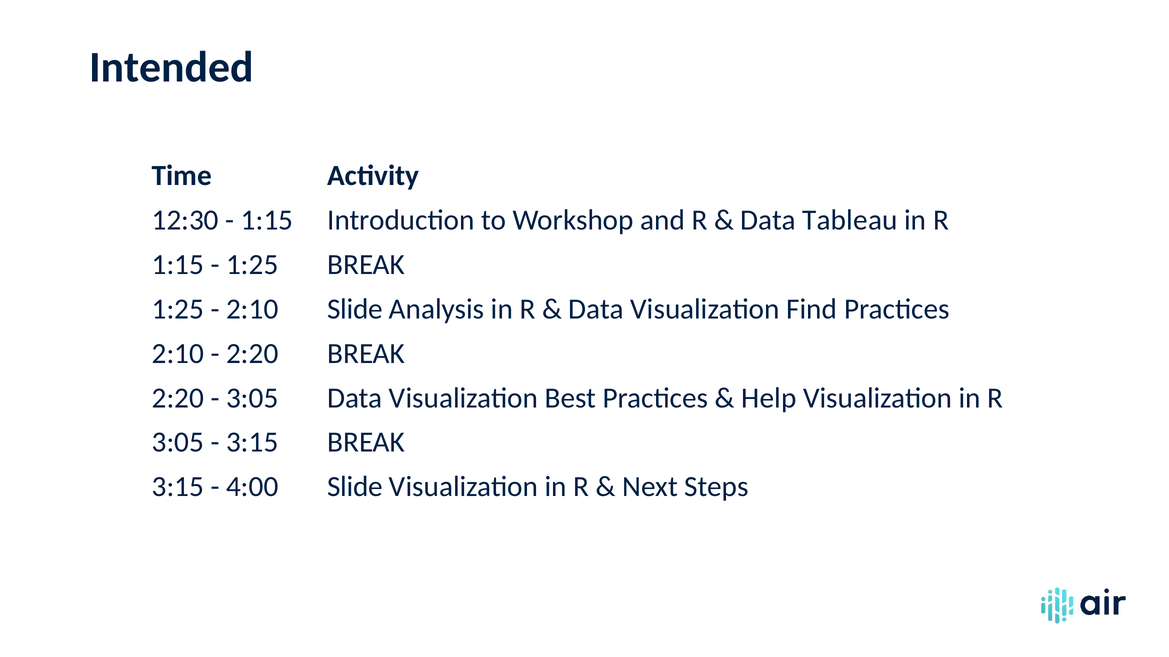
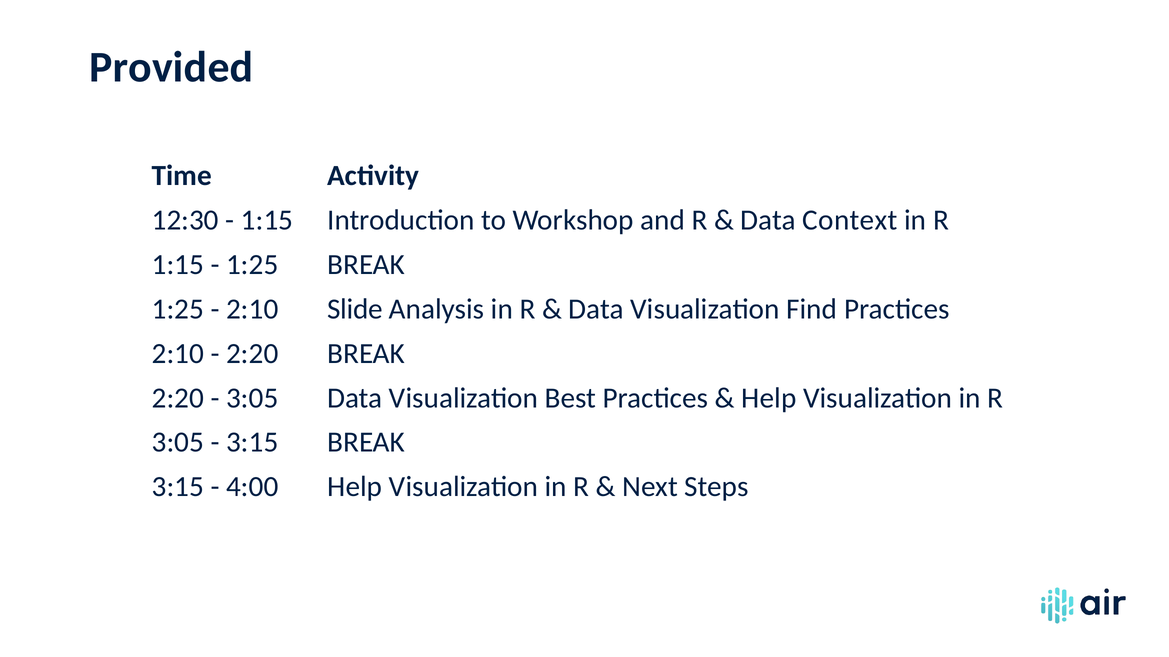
Intended: Intended -> Provided (171, 67)
Tableau: Tableau -> Context (850, 220)
4:00 Slide: Slide -> Help (355, 487)
